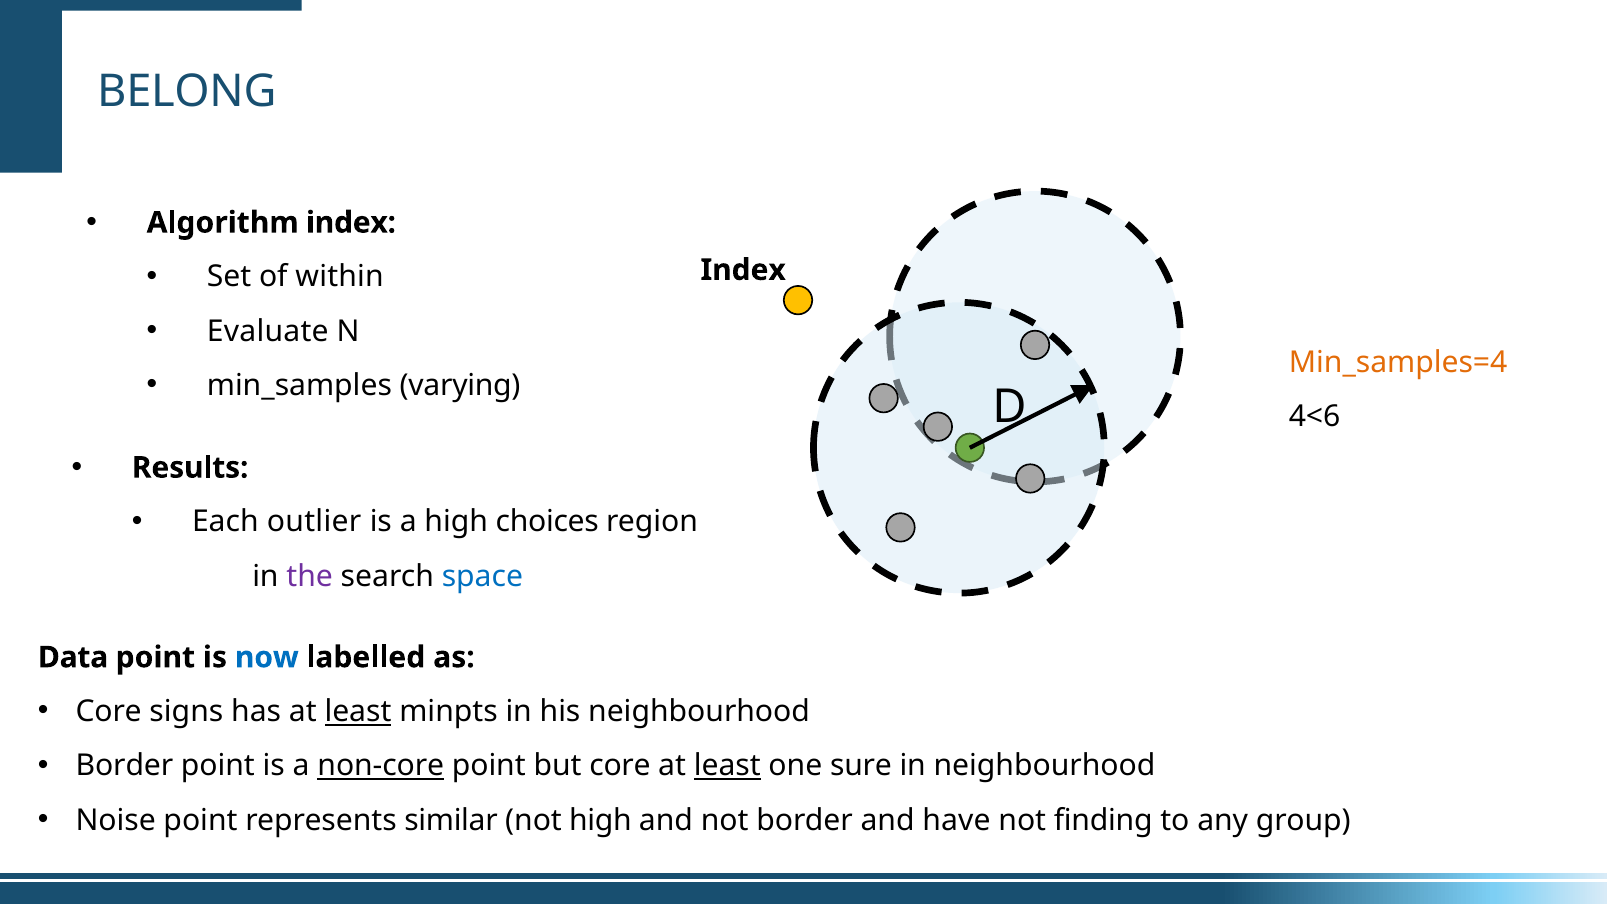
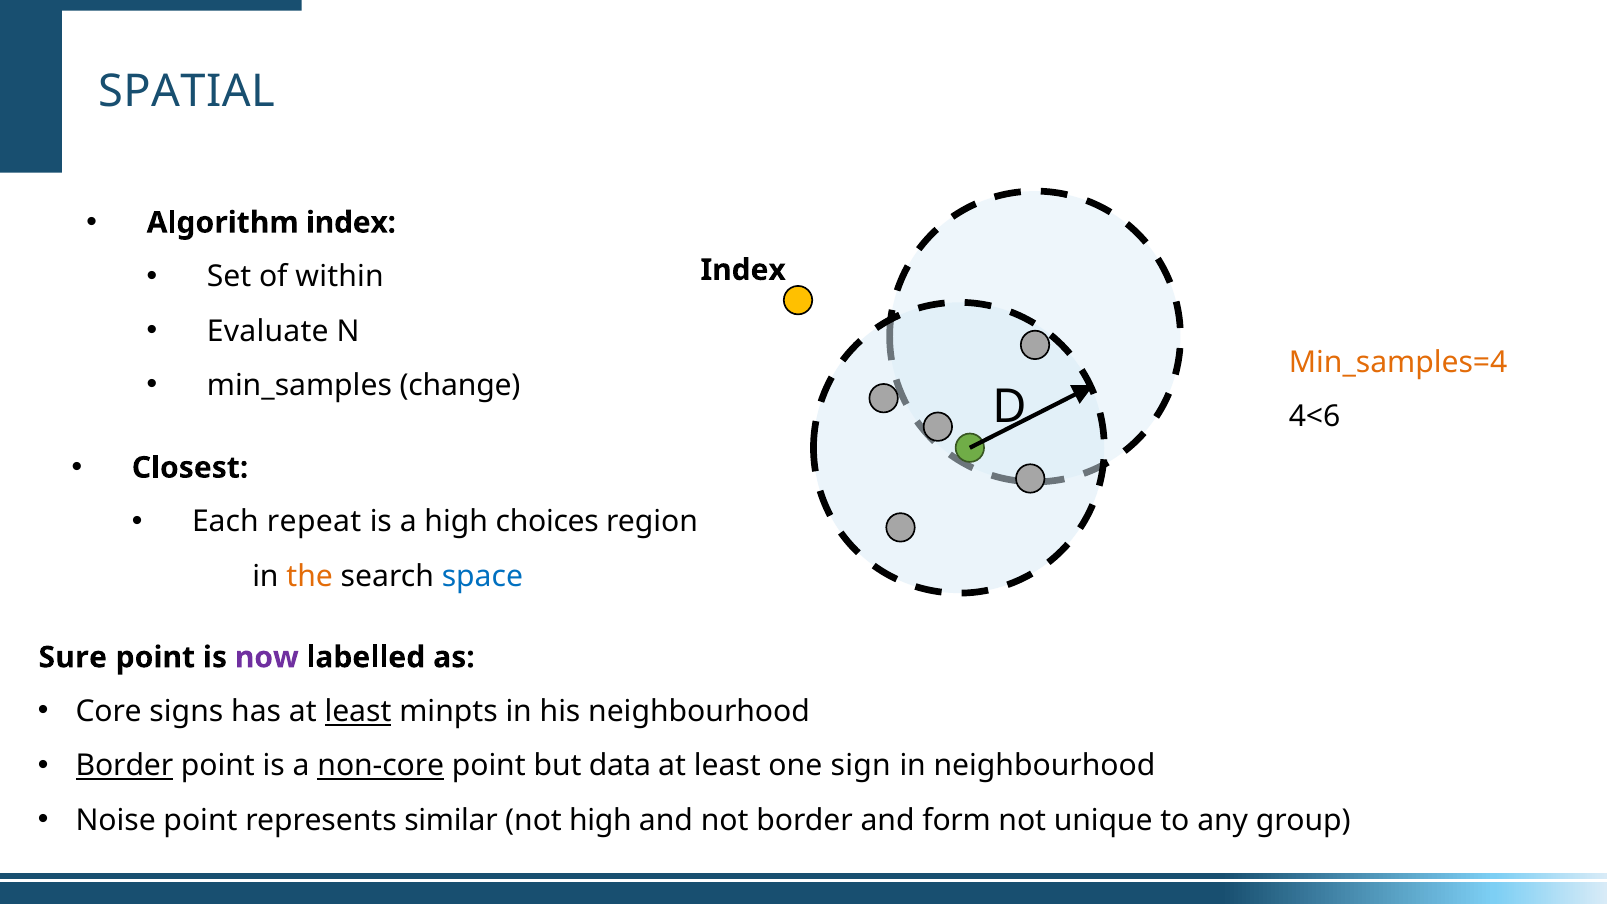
BELONG: BELONG -> SPATIAL (186, 91)
varying: varying -> change (460, 385)
Results: Results -> Closest (190, 468)
outlier: outlier -> repeat (314, 522)
the colour: purple -> orange (310, 576)
Data: Data -> Sure (73, 657)
now colour: blue -> purple (267, 657)
Border underline: none -> present (124, 766)
but core: core -> data (620, 766)
least underline: present -> none (727, 766)
sure: sure -> sign (861, 766)
have: have -> form (957, 820)
finding: finding -> unique (1103, 820)
